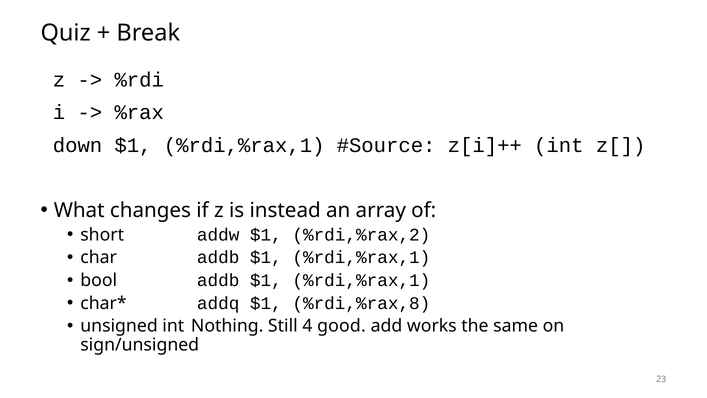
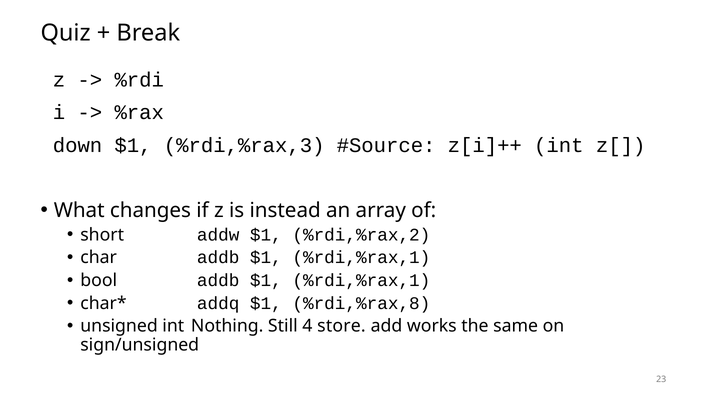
%rdi,%rax,1: %rdi,%rax,1 -> %rdi,%rax,3 (244, 145)
good: good -> store (341, 326)
